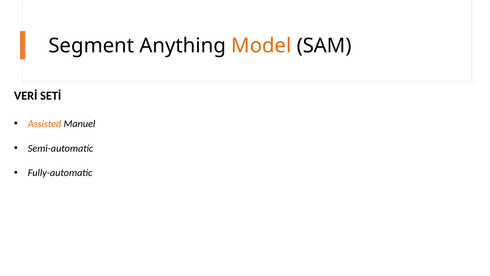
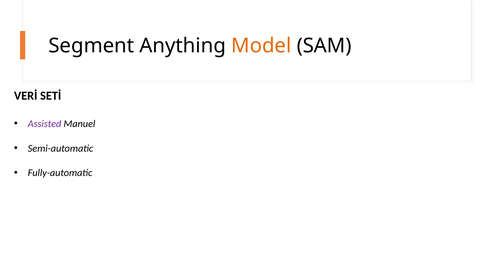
Assisted colour: orange -> purple (45, 124)
